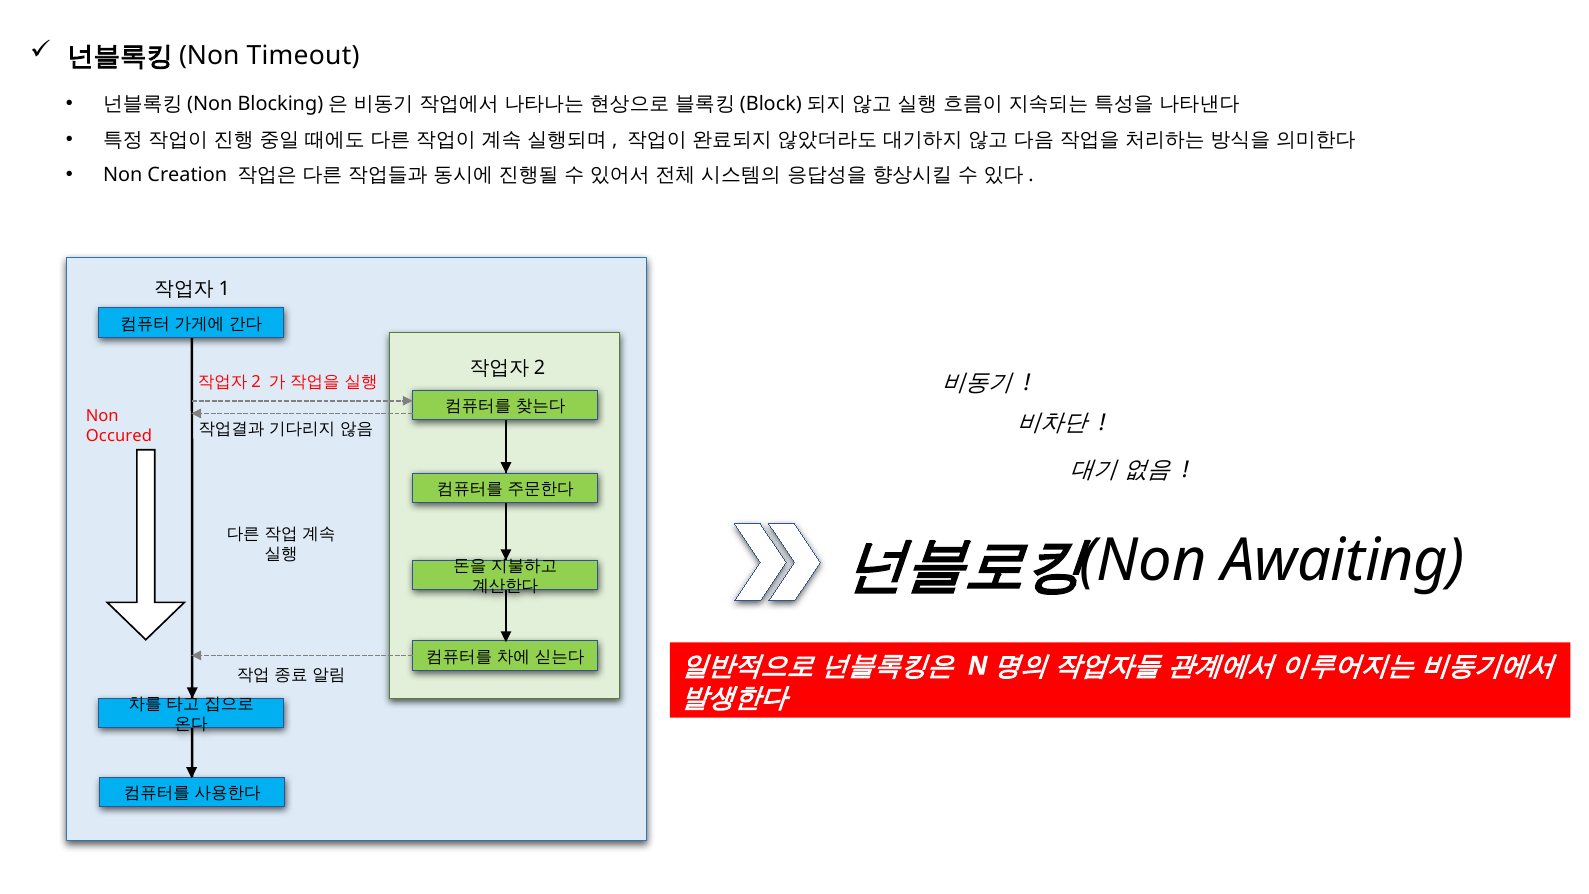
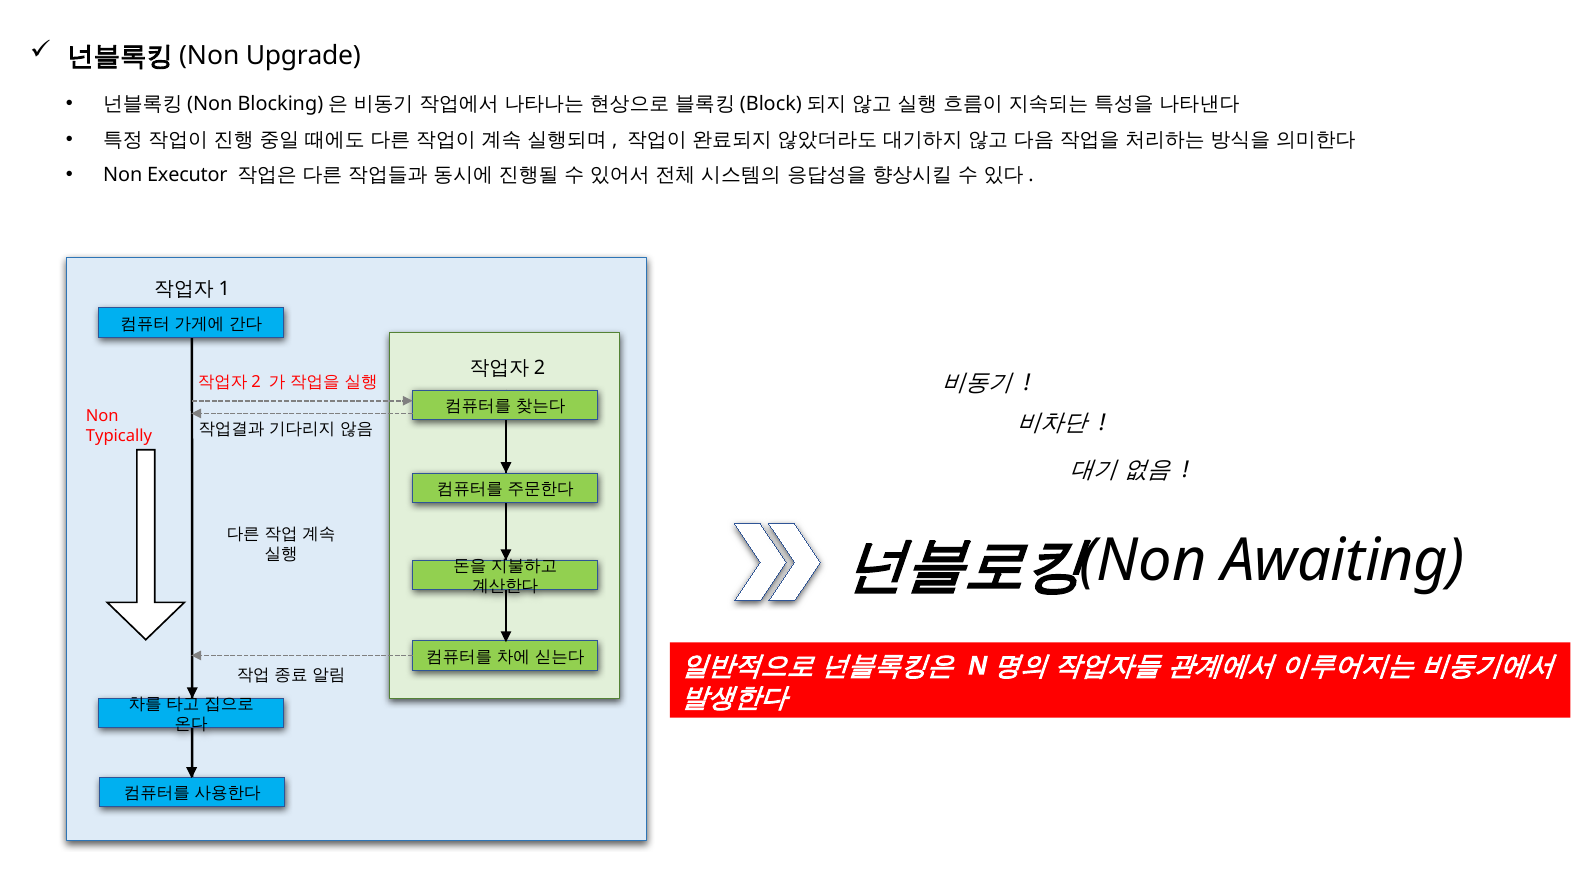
Timeout: Timeout -> Upgrade (303, 56)
Creation: Creation -> Executor (187, 175)
Occured: Occured -> Typically (119, 436)
